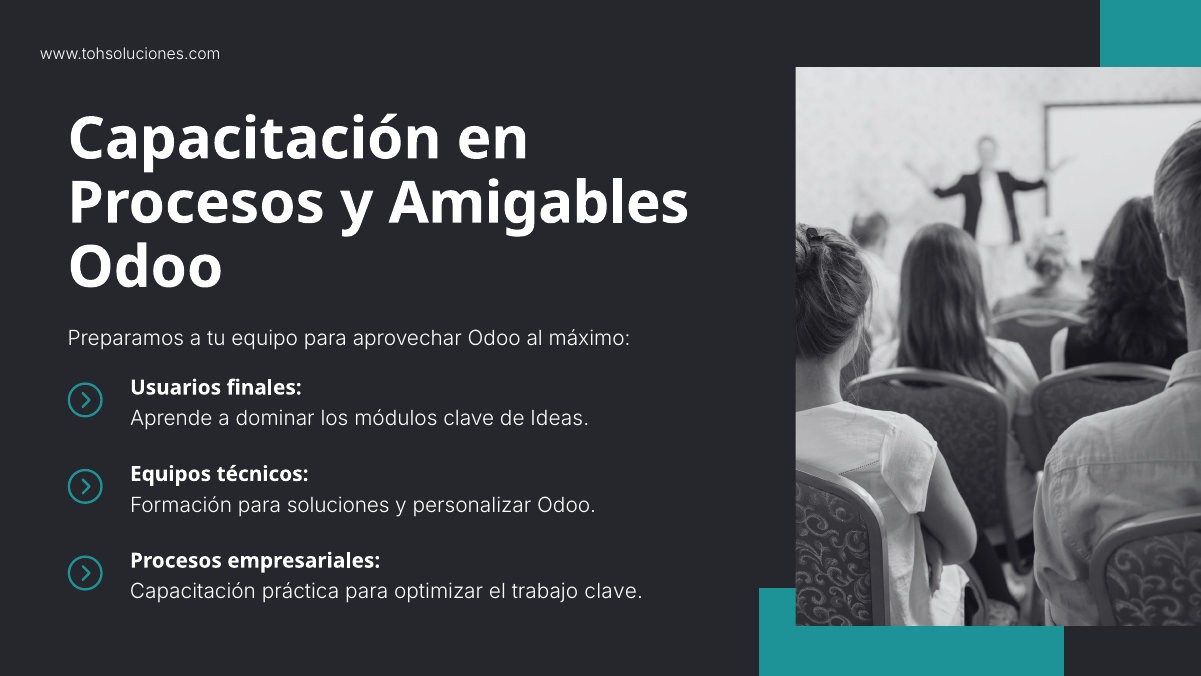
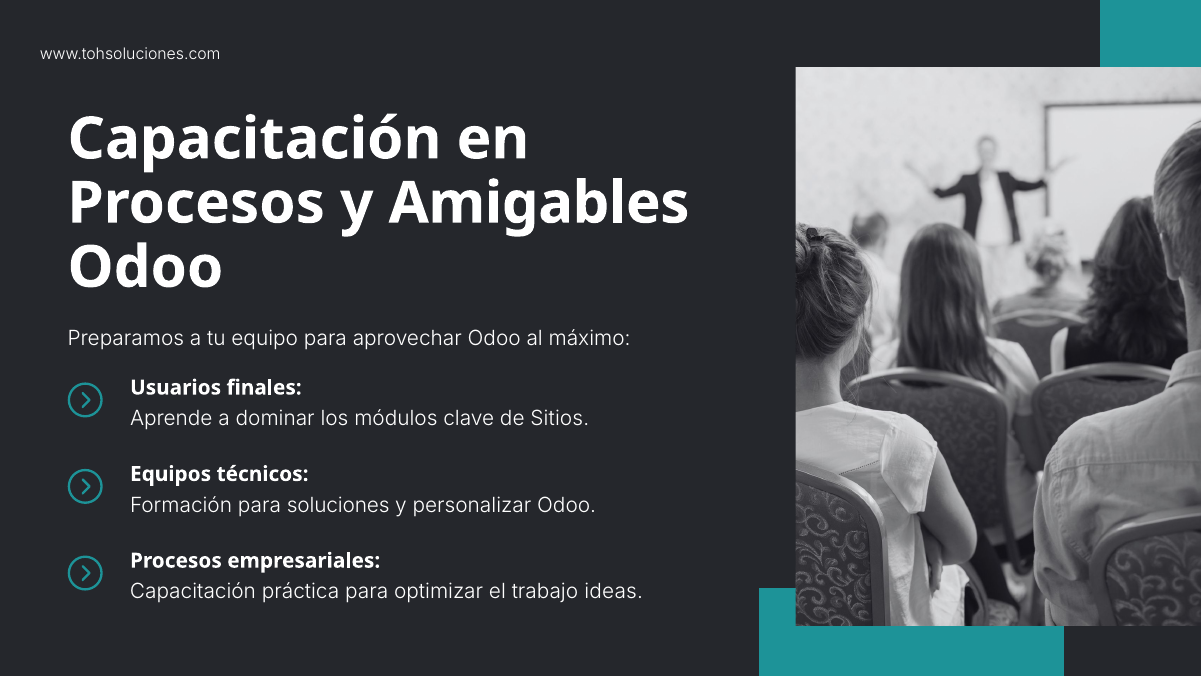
Ideas: Ideas -> Sitios (560, 419)
trabajo clave: clave -> ideas (614, 592)
